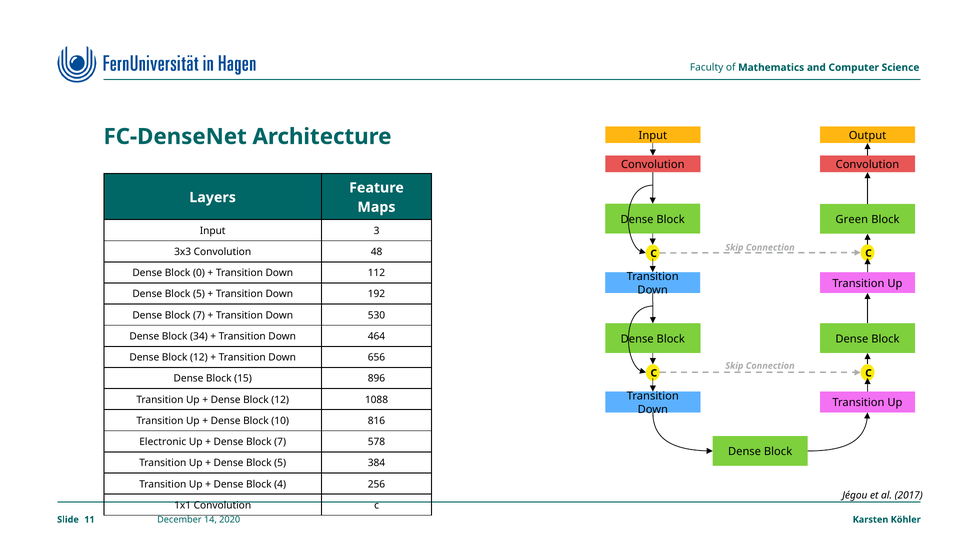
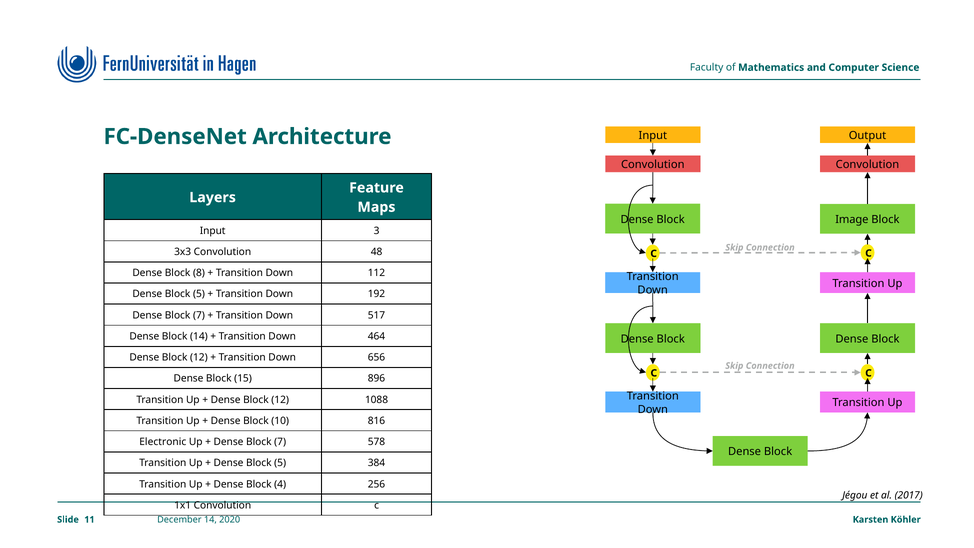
Green: Green -> Image (852, 220)
0: 0 -> 8 (199, 273)
530: 530 -> 517 (377, 315)
Block 34: 34 -> 14 (199, 336)
